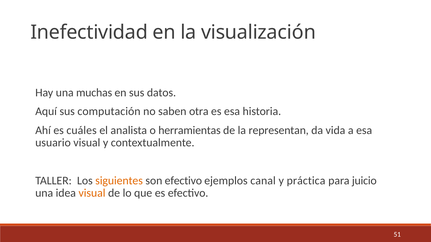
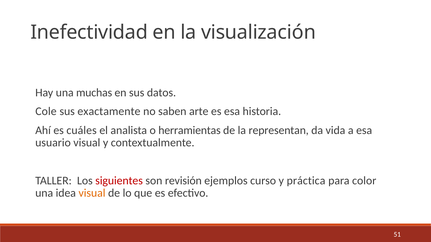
Aquí: Aquí -> Cole (46, 112)
computación: computación -> exactamente (109, 112)
otra: otra -> arte (199, 112)
siguientes colour: orange -> red (119, 181)
son efectivo: efectivo -> revisión (183, 181)
canal: canal -> curso (263, 181)
juicio: juicio -> color (364, 181)
